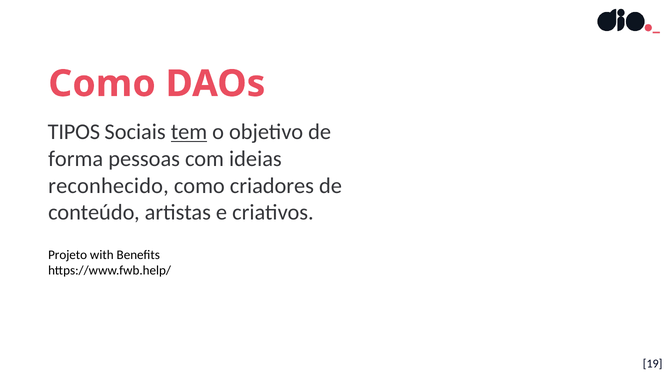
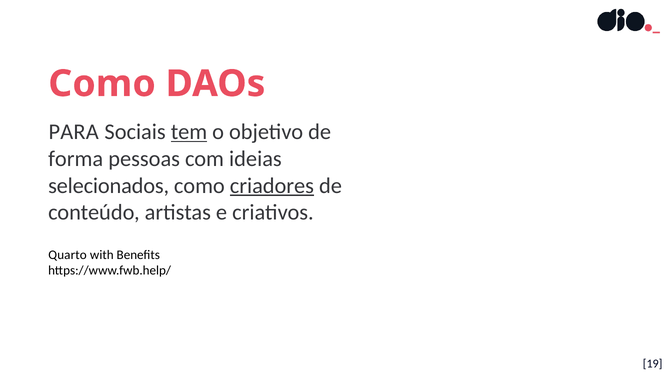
TIPOS: TIPOS -> PARA (74, 132)
reconhecido: reconhecido -> selecionados (109, 186)
criadores underline: none -> present (272, 186)
Projeto: Projeto -> Quarto (68, 255)
